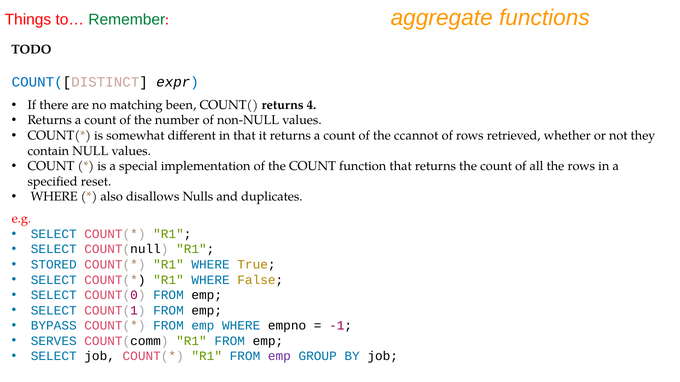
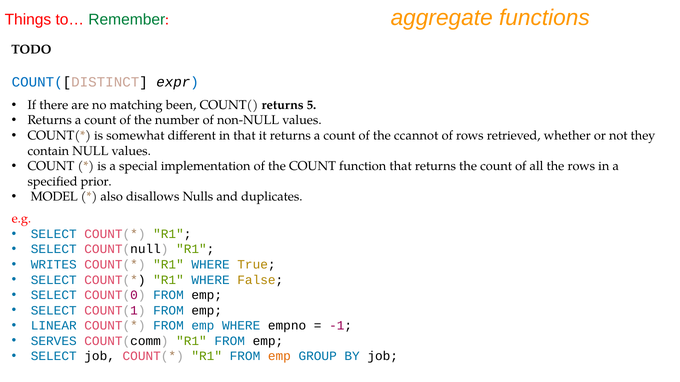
4: 4 -> 5 (312, 105)
reset: reset -> prior (96, 182)
WHERE: WHERE -> MODEL (54, 197)
STORED: STORED -> WRITES (54, 265)
BYPASS: BYPASS -> LINEAR (54, 326)
emp colour: purple -> orange (279, 357)
